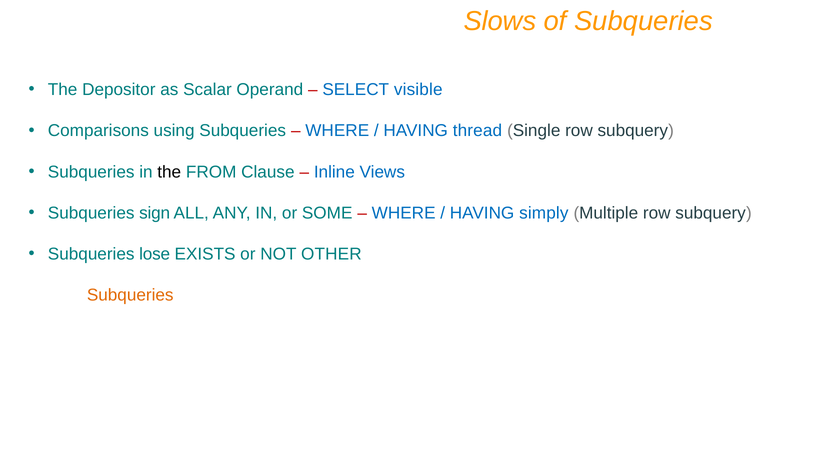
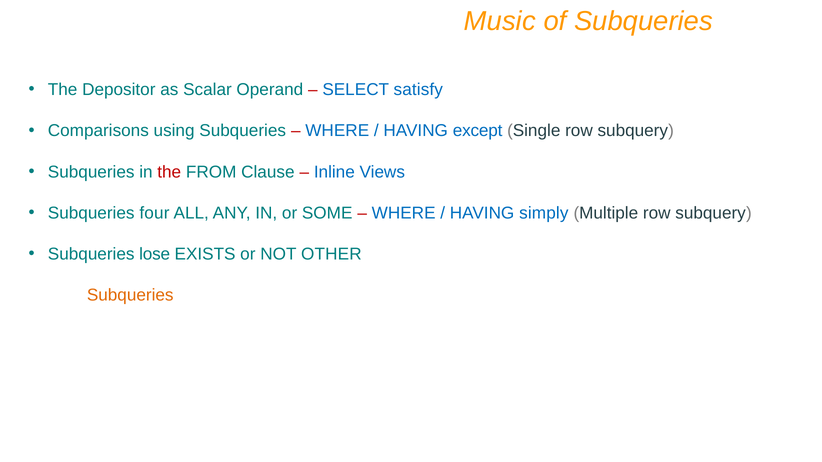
Slows: Slows -> Music (500, 21)
visible: visible -> satisfy (418, 90)
thread: thread -> except (478, 131)
the colour: black -> red (169, 172)
sign: sign -> four (154, 213)
